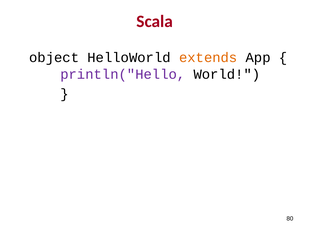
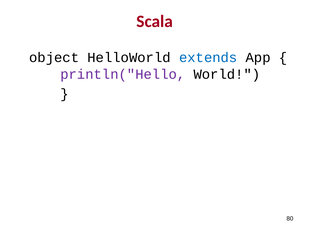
extends colour: orange -> blue (208, 58)
